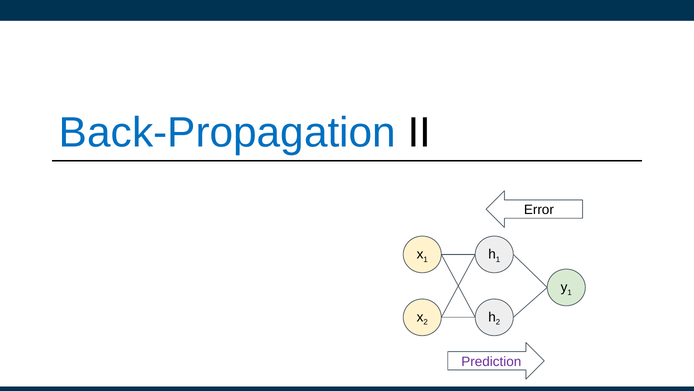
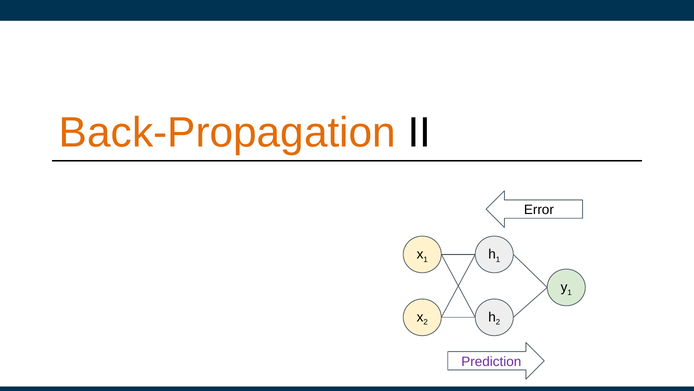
Back-Propagation colour: blue -> orange (227, 133)
